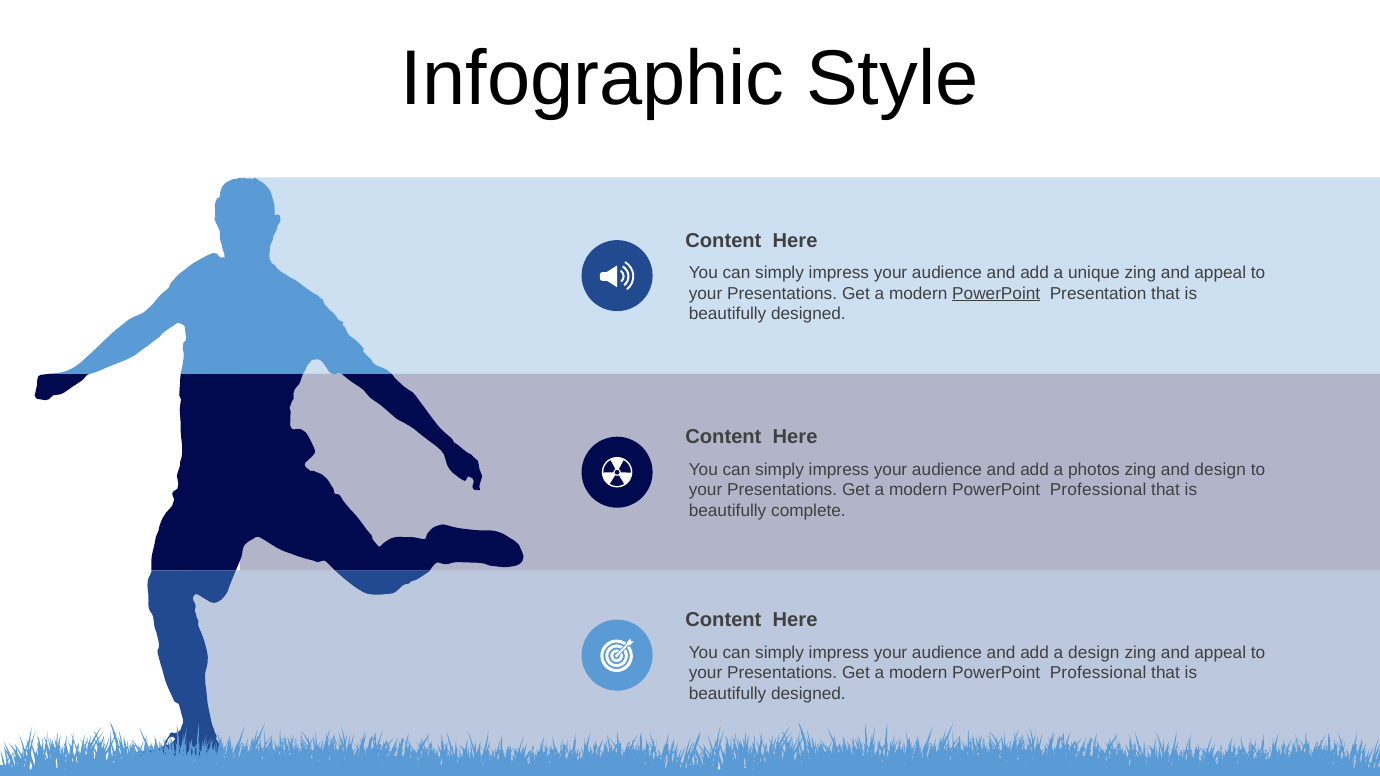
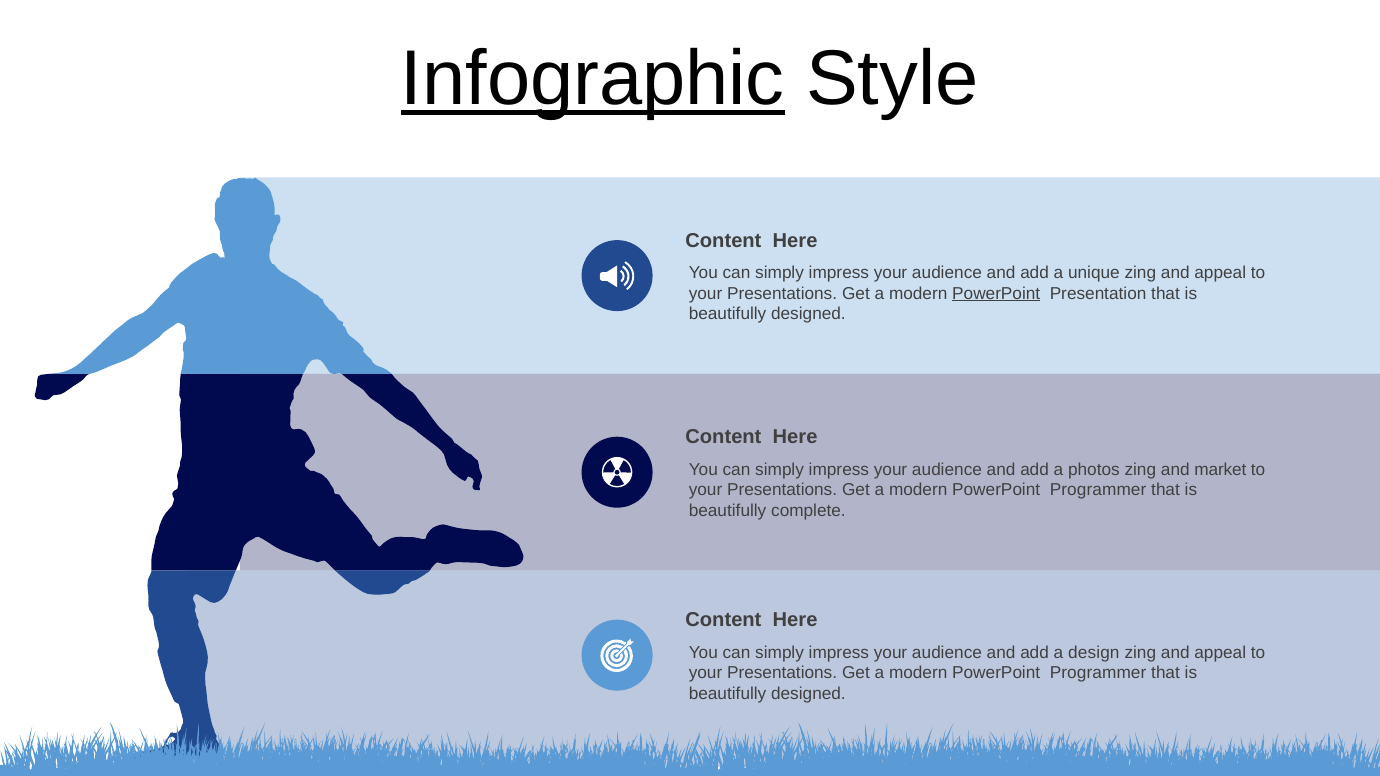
Infographic underline: none -> present (593, 79)
and design: design -> market (1220, 470)
Professional: Professional -> Programmer (1098, 490)
Professional: Professional -> Programmer (1098, 673)
